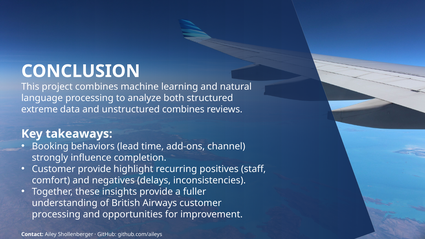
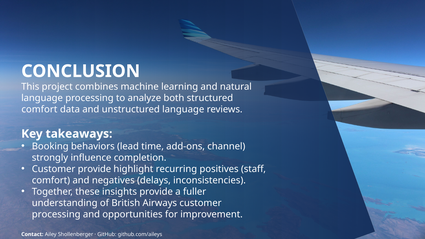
extreme: extreme -> comfort (39, 110)
unstructured combines: combines -> language (183, 110)
